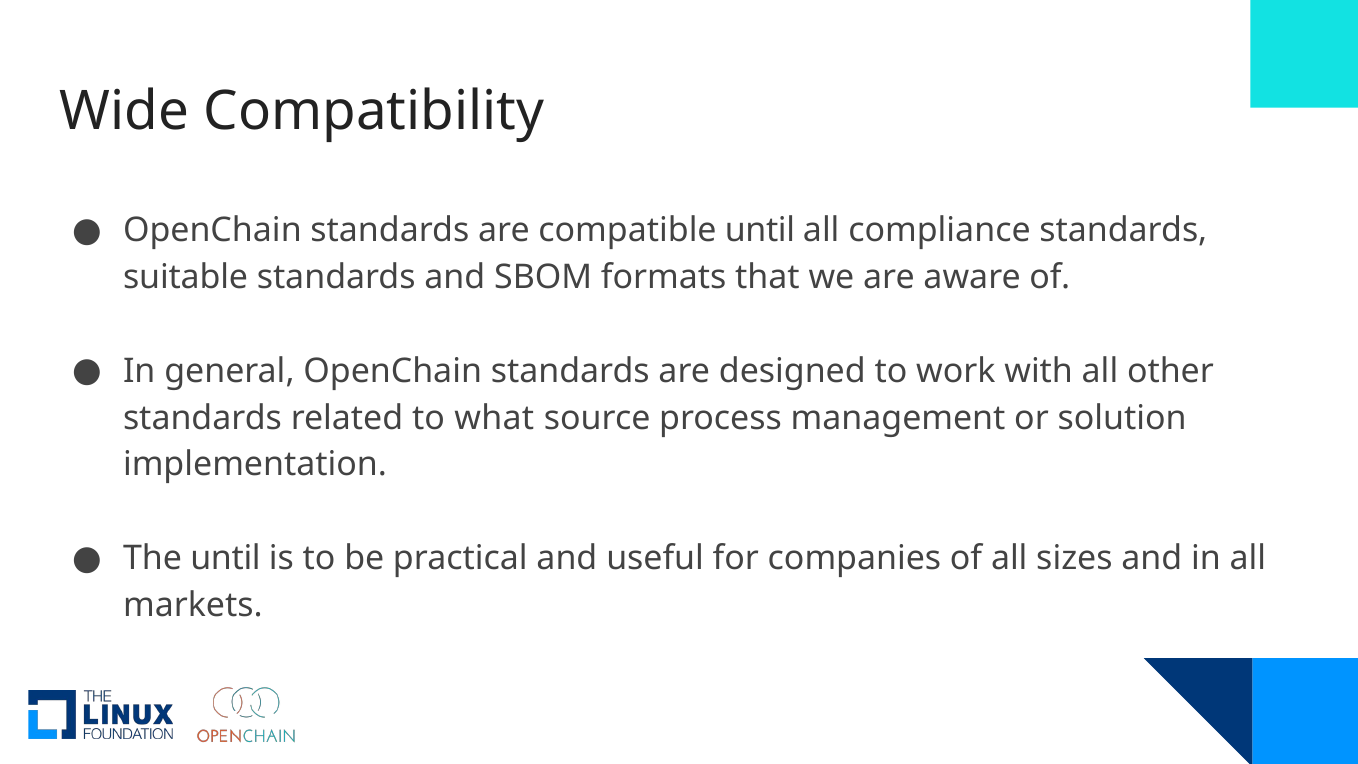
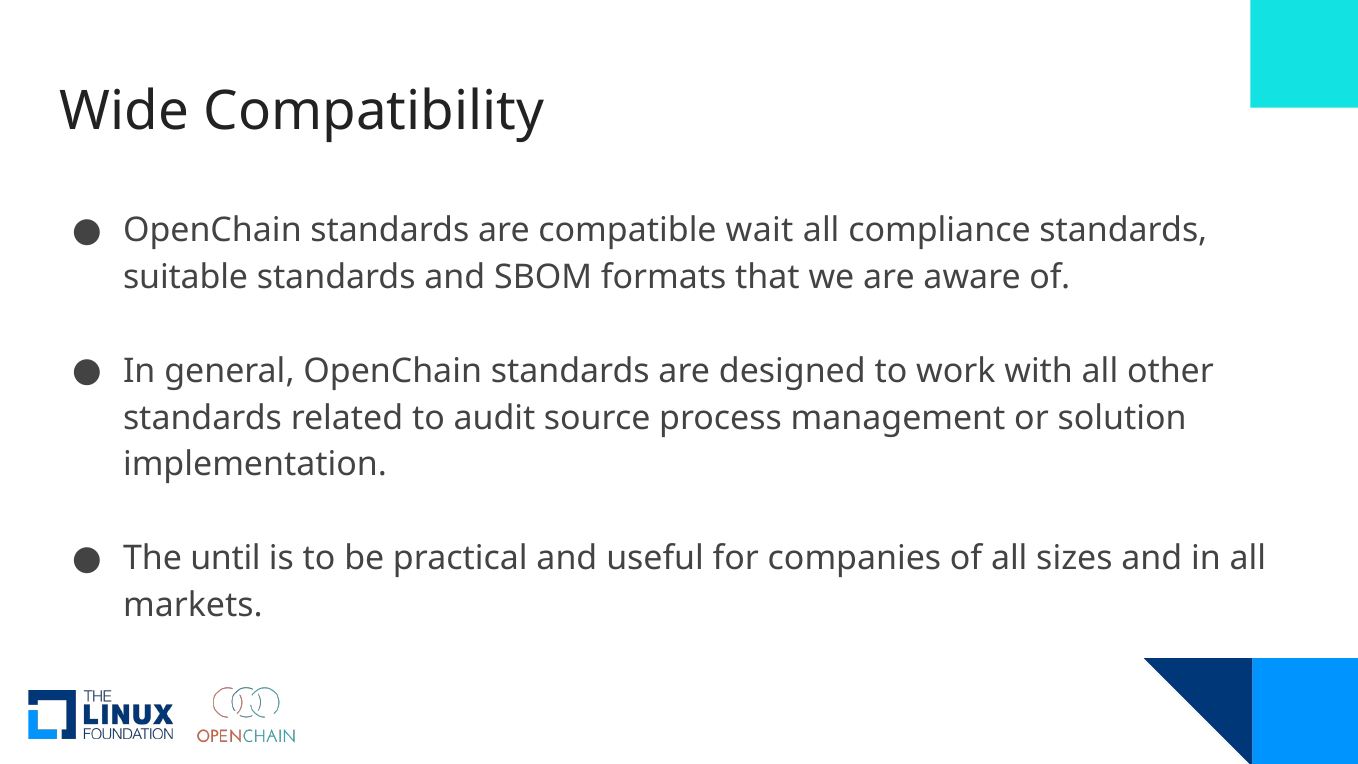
compatible until: until -> wait (760, 231)
what: what -> audit (494, 418)
